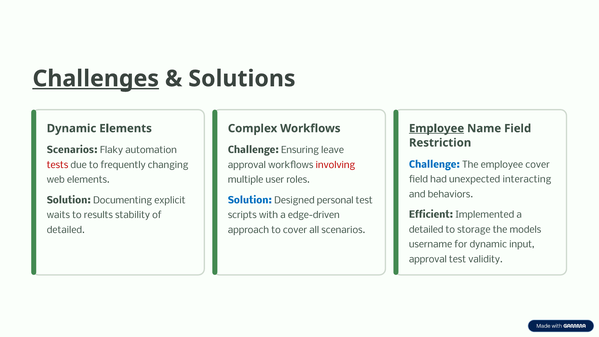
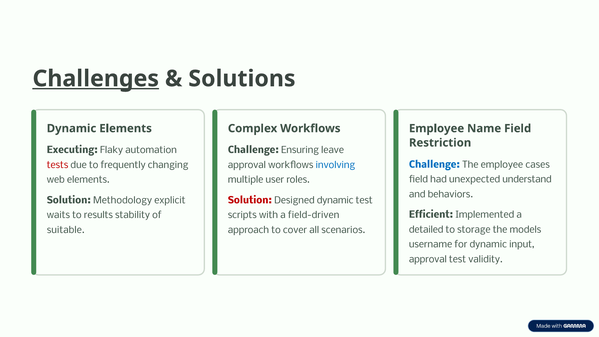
Employee underline: present -> none (437, 128)
Scenarios: Scenarios -> Executing (72, 150)
employee cover: cover -> cases (538, 165)
involving colour: red -> blue (335, 165)
interacting: interacting -> understand (527, 180)
Documenting: Documenting -> Methodology (123, 200)
Solution colour: blue -> red (250, 200)
Designed personal: personal -> dynamic (335, 200)
edge-driven: edge-driven -> field-driven (314, 215)
detailed: detailed -> suitable (66, 230)
